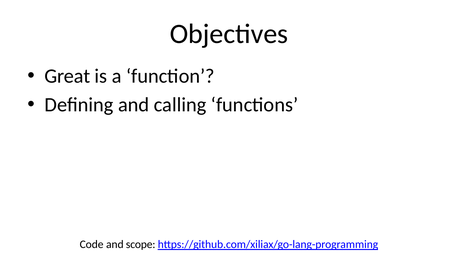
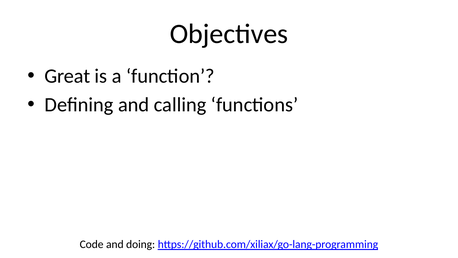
scope: scope -> doing (141, 244)
